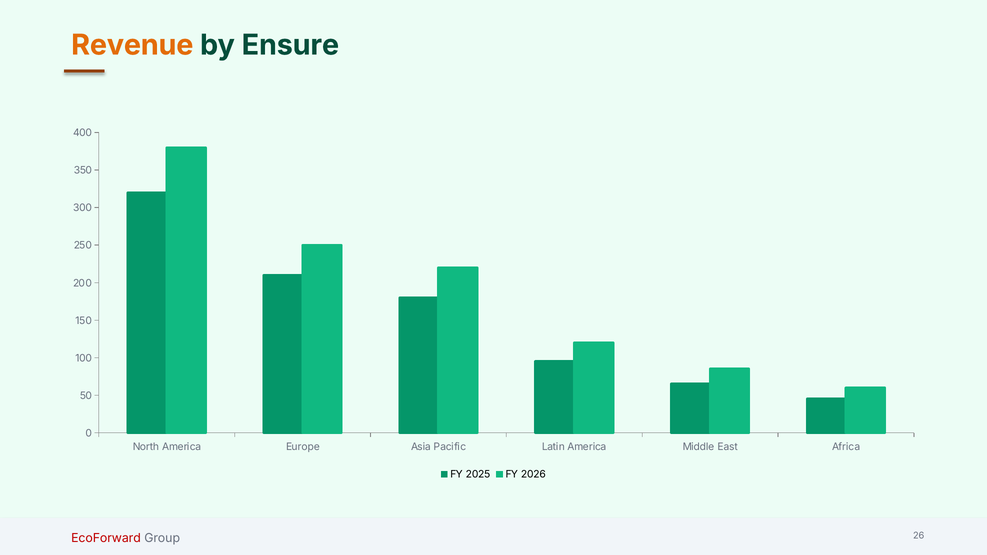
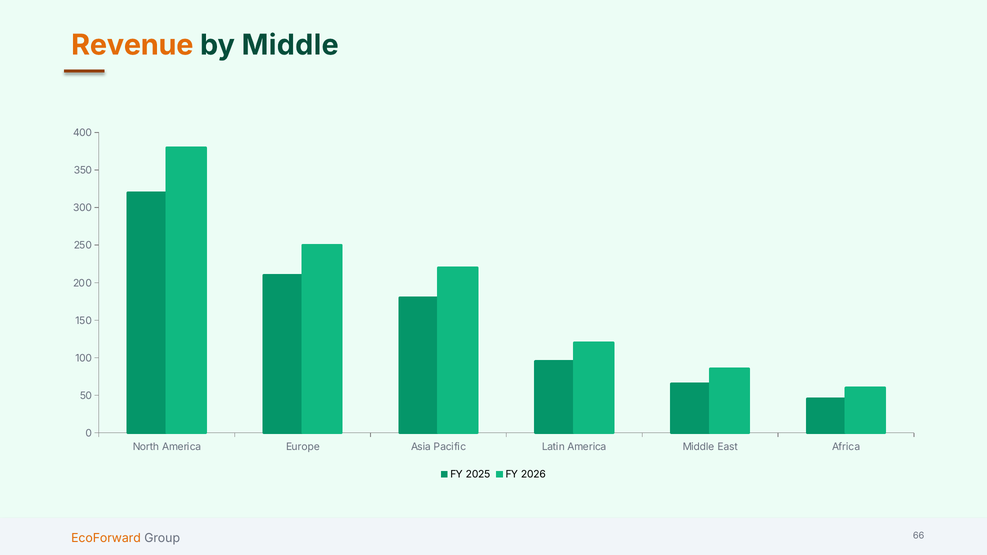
by Ensure: Ensure -> Middle (290, 45)
EcoForward colour: red -> orange (106, 538)
26: 26 -> 66 (919, 536)
